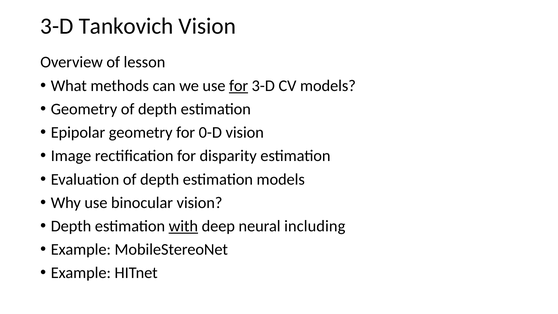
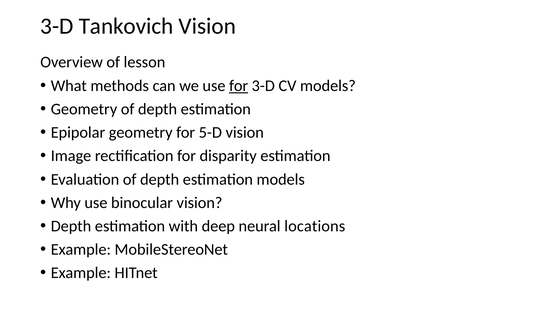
0-D: 0-D -> 5-D (210, 132)
with underline: present -> none (183, 226)
including: including -> locations (315, 226)
